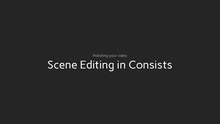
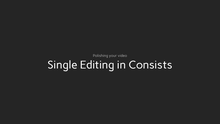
Scene: Scene -> Single (63, 65)
